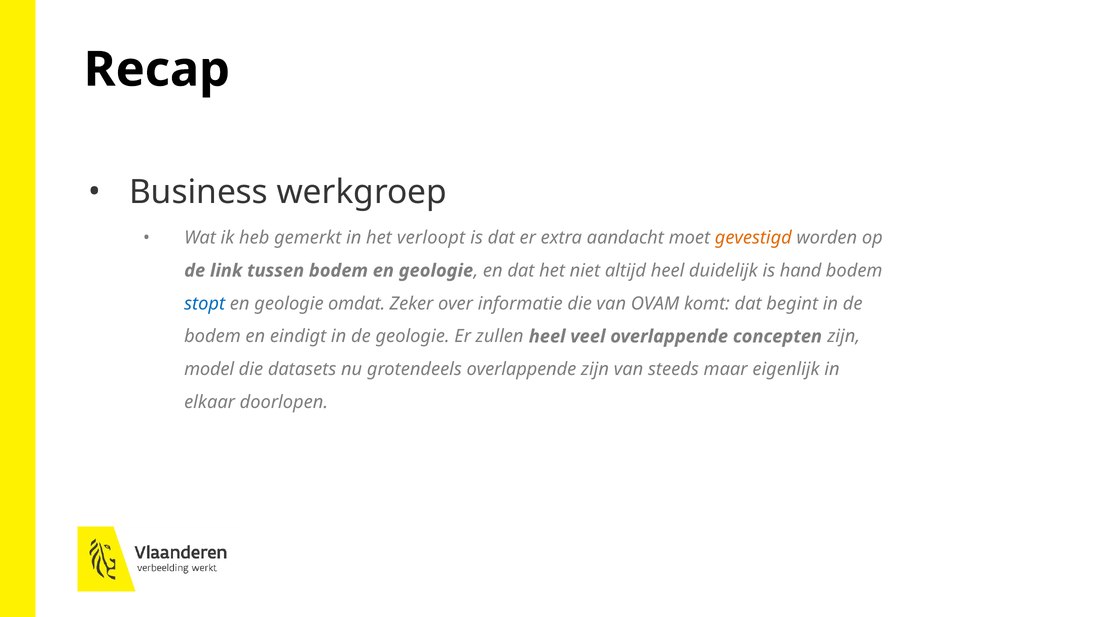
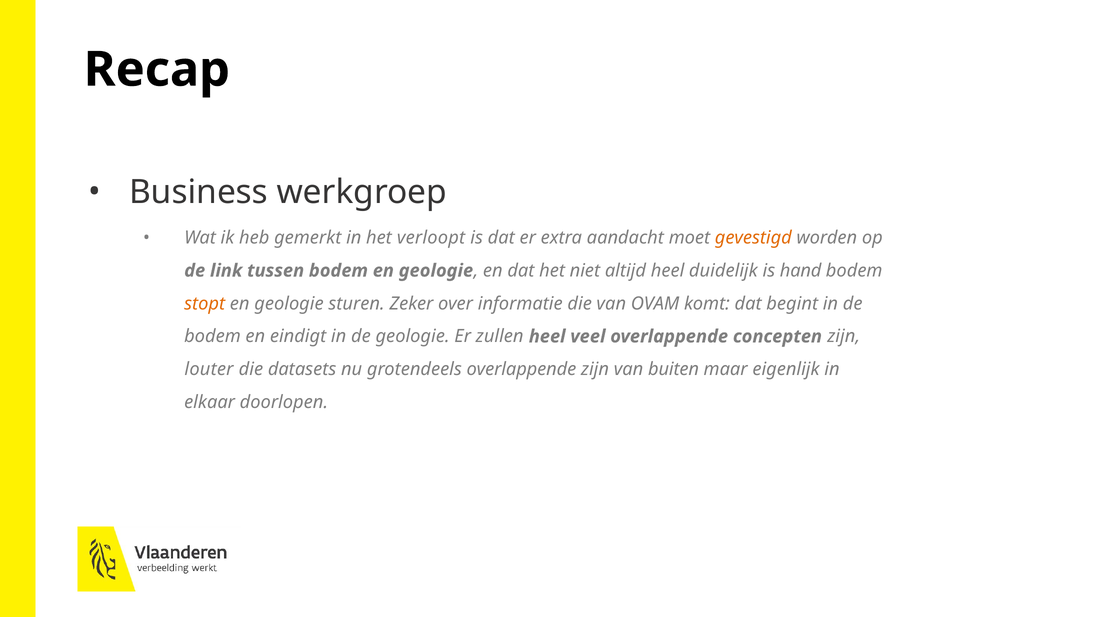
stopt colour: blue -> orange (205, 304)
omdat: omdat -> sturen (357, 304)
model: model -> louter (209, 370)
steeds: steeds -> buiten (674, 370)
